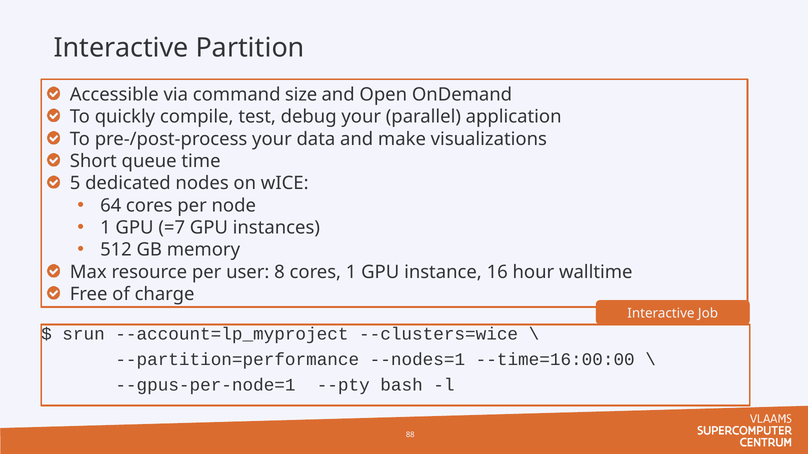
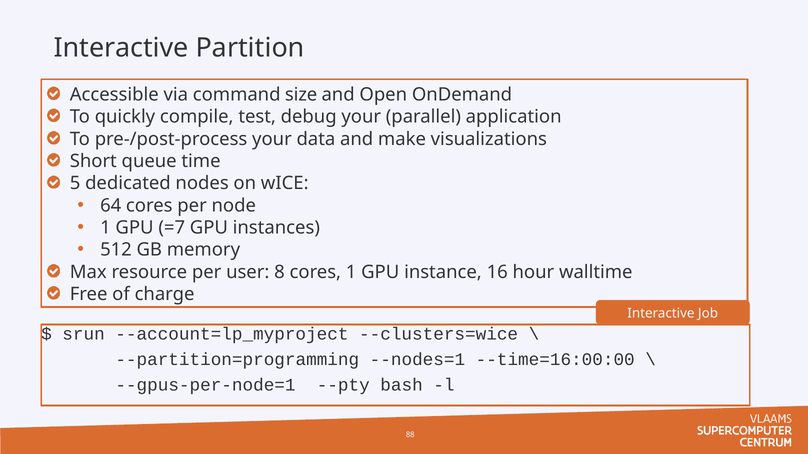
--partition=performance: --partition=performance -> --partition=programming (237, 360)
